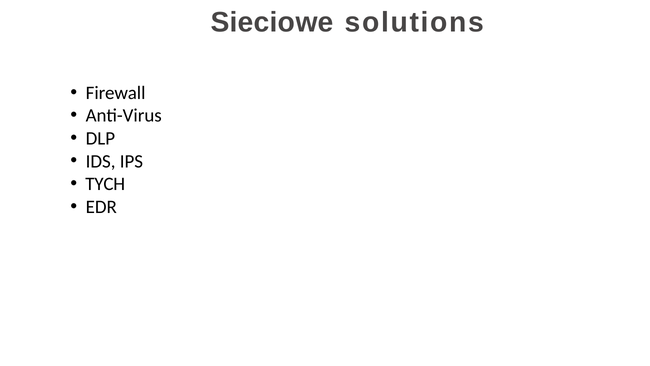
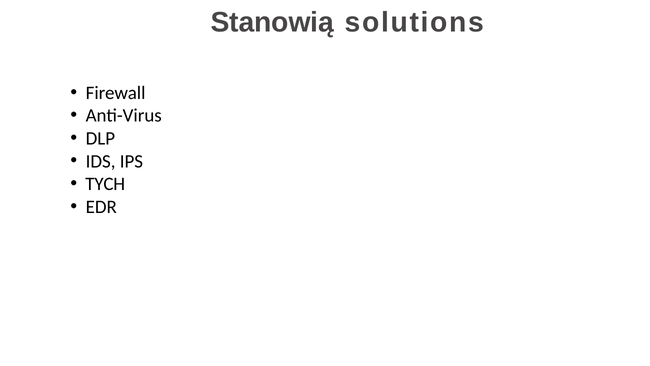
Sieciowe: Sieciowe -> Stanowią (272, 22)
